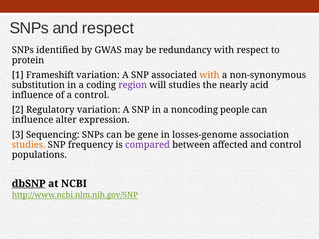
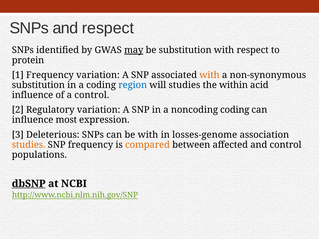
may underline: none -> present (134, 50)
be redundancy: redundancy -> substitution (185, 50)
1 Frameshift: Frameshift -> Frequency (50, 75)
region colour: purple -> blue (133, 85)
nearly: nearly -> within (234, 85)
noncoding people: people -> coding (235, 110)
alter: alter -> most (66, 120)
Sequencing: Sequencing -> Deleterious (53, 135)
be gene: gene -> with (148, 135)
compared colour: purple -> orange (148, 145)
